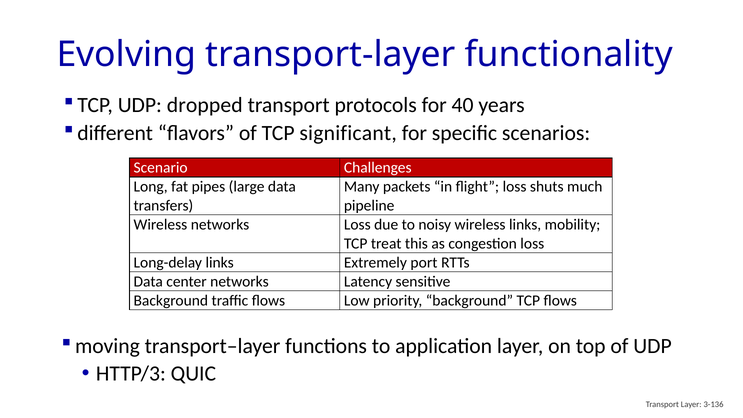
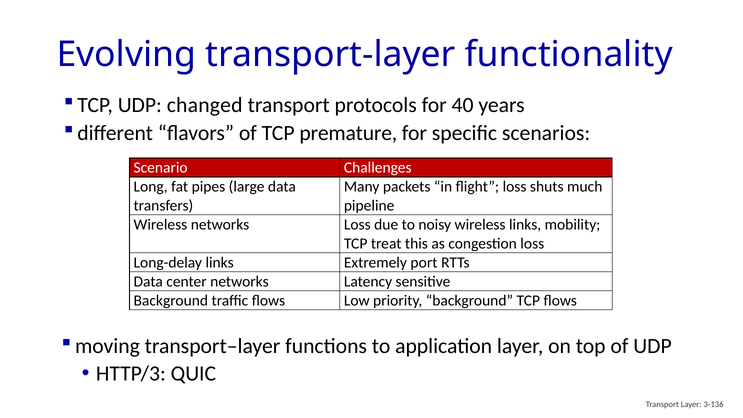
dropped: dropped -> changed (205, 105)
significant: significant -> premature (348, 133)
